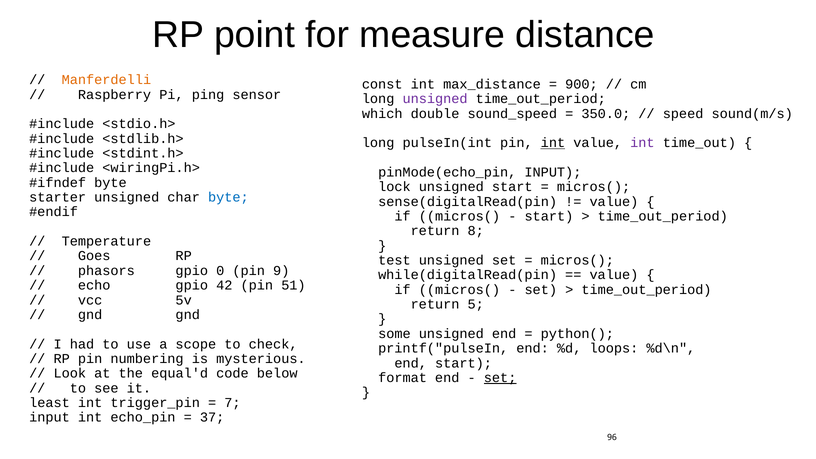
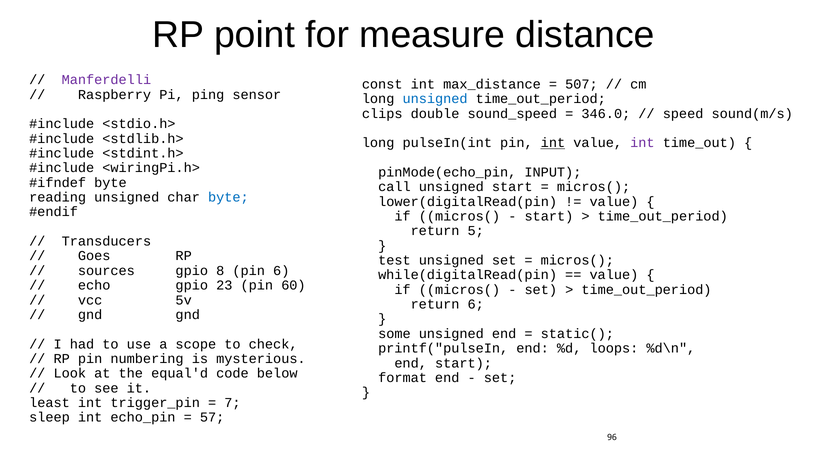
Manferdelli colour: orange -> purple (106, 80)
900: 900 -> 507 (581, 84)
unsigned colour: purple -> blue (435, 99)
which: which -> clips (382, 114)
350.0: 350.0 -> 346.0 (606, 114)
lock: lock -> call (394, 187)
starter: starter -> reading (58, 197)
sense(digitalRead(pin: sense(digitalRead(pin -> lower(digitalRead(pin (468, 202)
8: 8 -> 5 (476, 231)
Temperature: Temperature -> Transducers (106, 241)
phasors: phasors -> sources (106, 271)
0: 0 -> 8 (220, 271)
pin 9: 9 -> 6 (281, 271)
42: 42 -> 23 (224, 285)
51: 51 -> 60 (293, 285)
return 5: 5 -> 6 (476, 304)
python(: python( -> static( (577, 334)
set underline: present -> none (500, 378)
input: input -> sleep (50, 417)
37: 37 -> 57 (212, 417)
